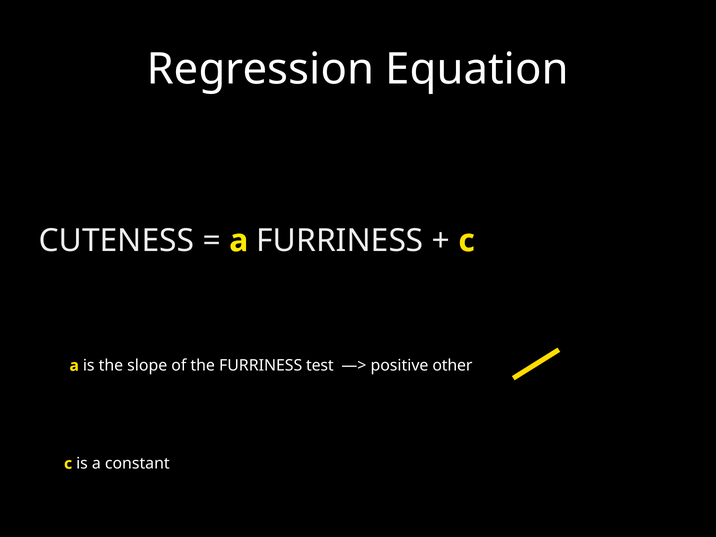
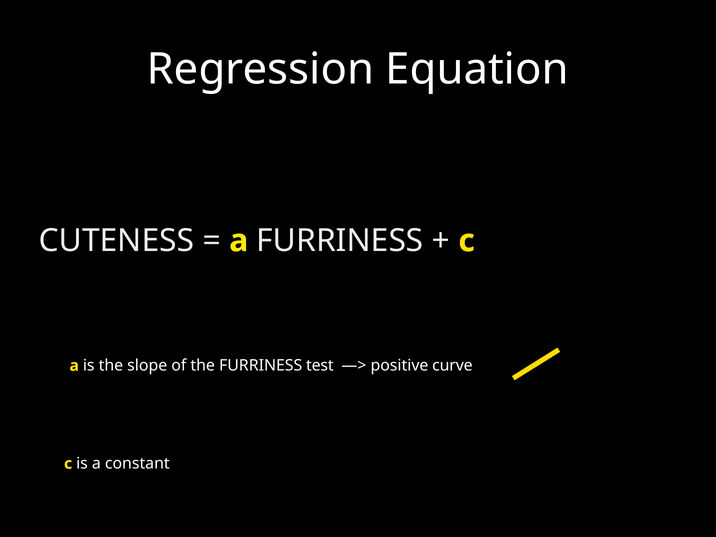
other: other -> curve (452, 366)
